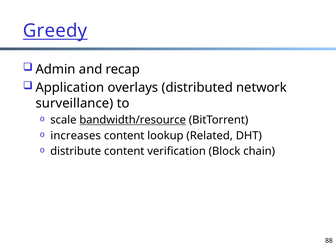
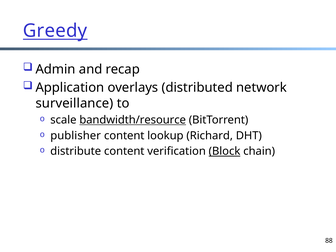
increases: increases -> publisher (76, 136)
Related: Related -> Richard (210, 136)
Block underline: none -> present (225, 151)
